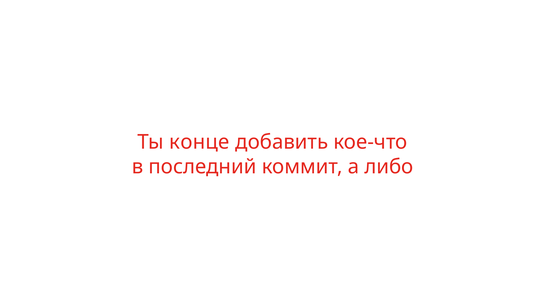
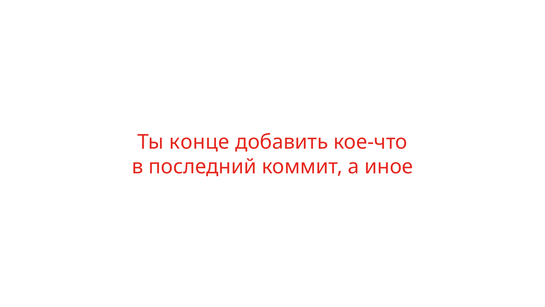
либо: либо -> иное (389, 166)
